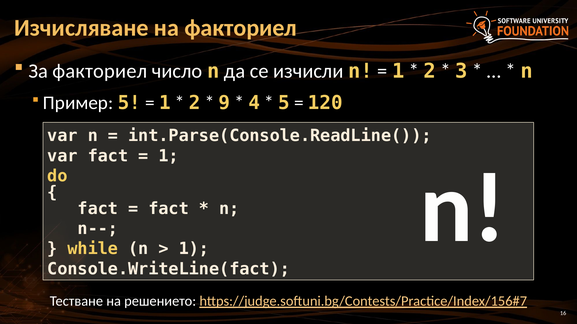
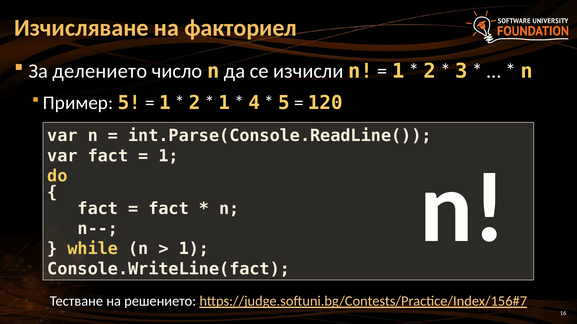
За факториел: факториел -> делението (100, 71)
9: 9 -> 1 (224, 103)
